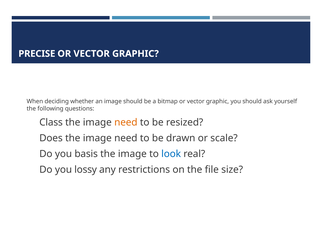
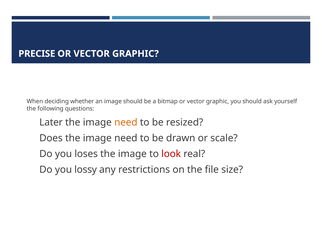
Class: Class -> Later (51, 123)
basis: basis -> loses (86, 154)
look colour: blue -> red (171, 154)
